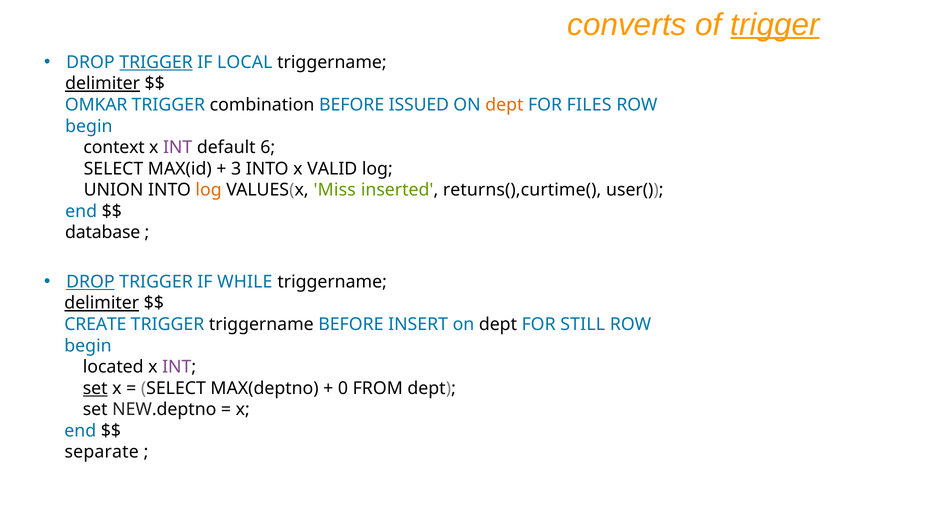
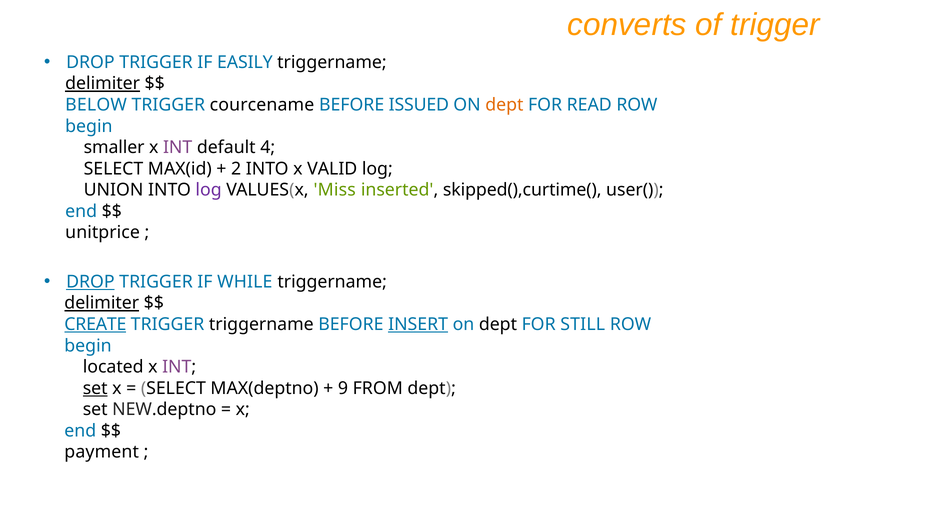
trigger underline: present -> none (775, 25)
TRIGGER underline: present -> none (156, 62)
LOCAL: LOCAL -> EASILY (245, 62)
OMKAR: OMKAR -> BELOW (96, 105)
combination: combination -> courcename (262, 105)
FILES: FILES -> READ (589, 105)
context: context -> smaller (114, 147)
6: 6 -> 4 (268, 147)
3: 3 -> 2 (236, 169)
log colour: orange -> purple (209, 190)
returns(),curtime(: returns(),curtime( -> skipped(),curtime( (522, 190)
database: database -> unitprice (103, 232)
CREATE underline: none -> present (95, 324)
INSERT underline: none -> present (418, 324)
0: 0 -> 9 (343, 388)
separate: separate -> payment (102, 452)
